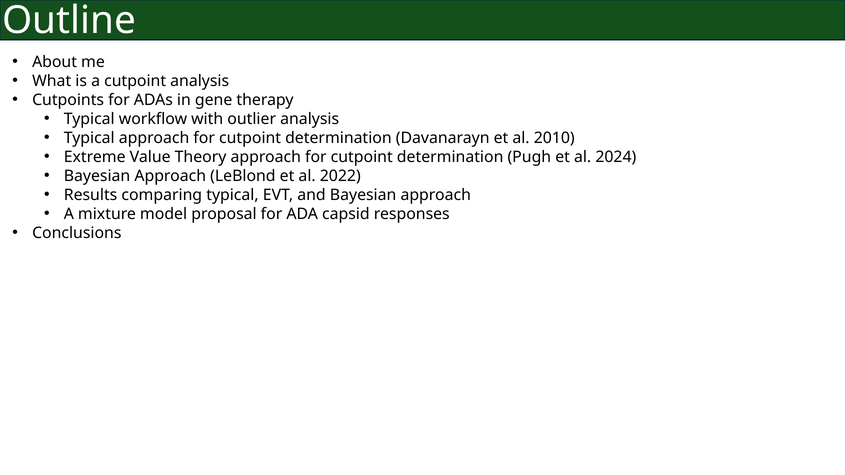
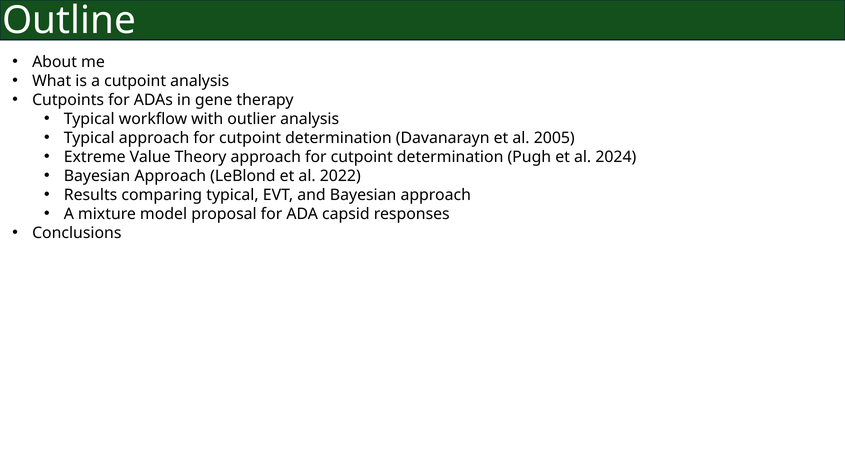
2010: 2010 -> 2005 (554, 138)
